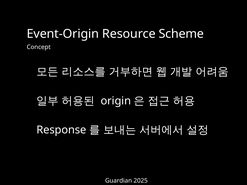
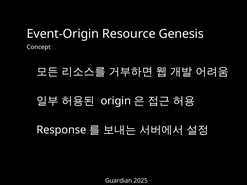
Scheme: Scheme -> Genesis (181, 34)
